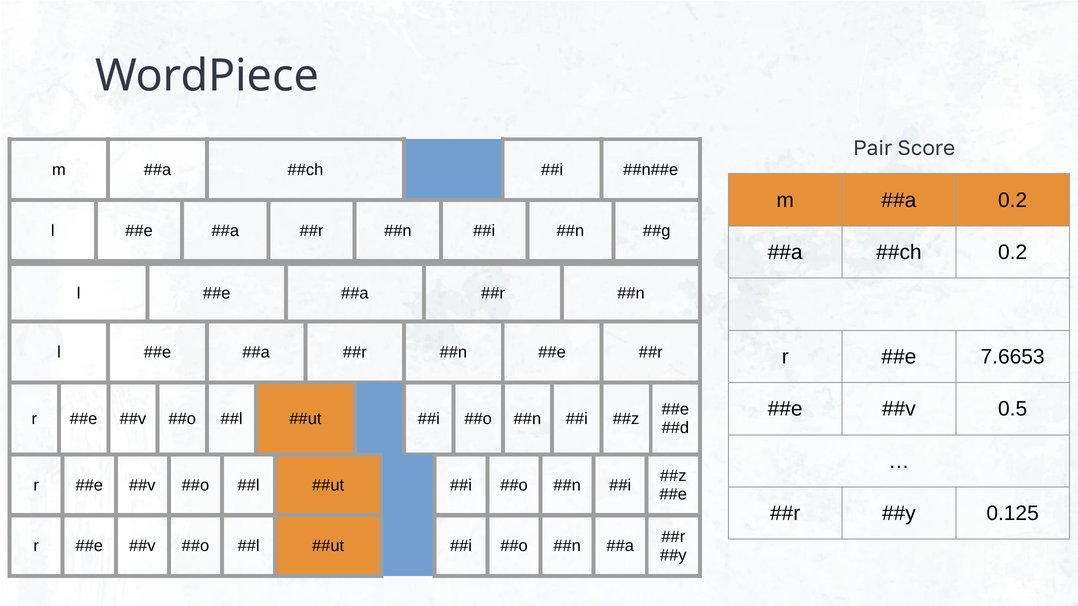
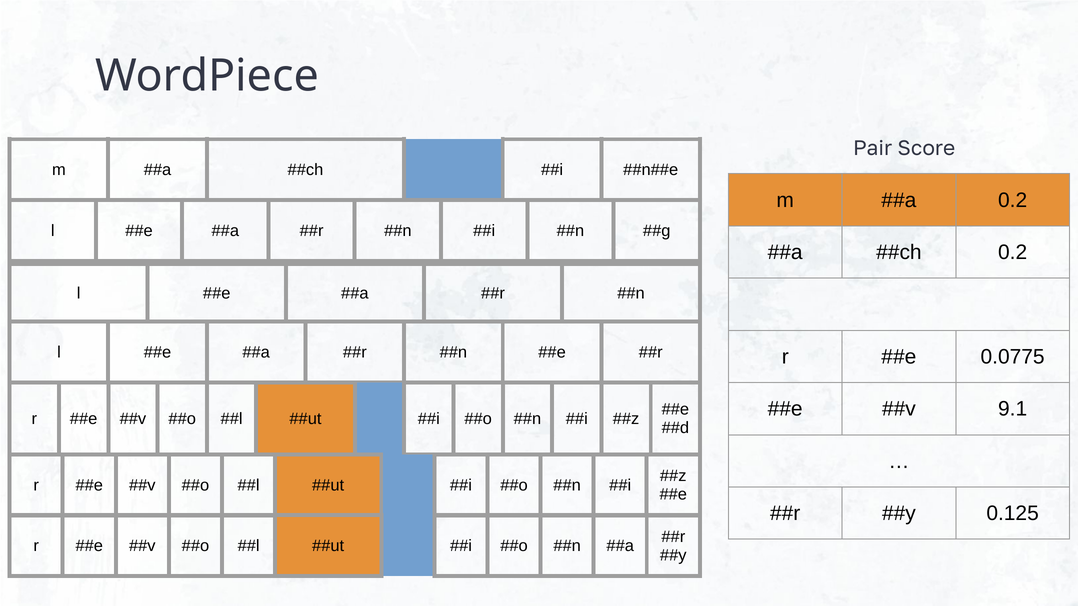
7.6653: 7.6653 -> 0.0775 (1013, 357)
0.5: 0.5 -> 9.1 (1013, 409)
